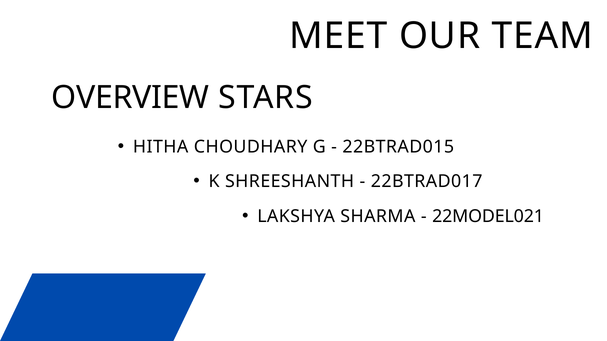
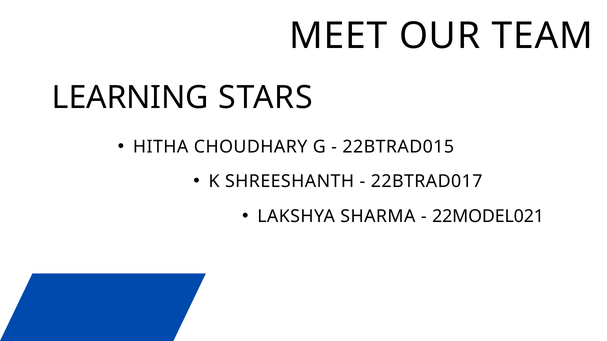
OVERVIEW: OVERVIEW -> LEARNING (130, 98)
